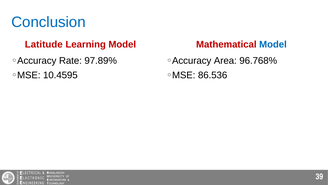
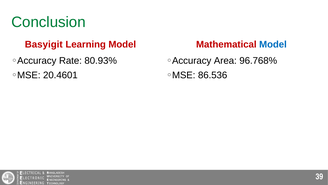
Conclusion colour: blue -> green (49, 22)
Latitude: Latitude -> Basyigit (44, 44)
97.89%: 97.89% -> 80.93% (101, 61)
10.4595: 10.4595 -> 20.4601 (60, 75)
